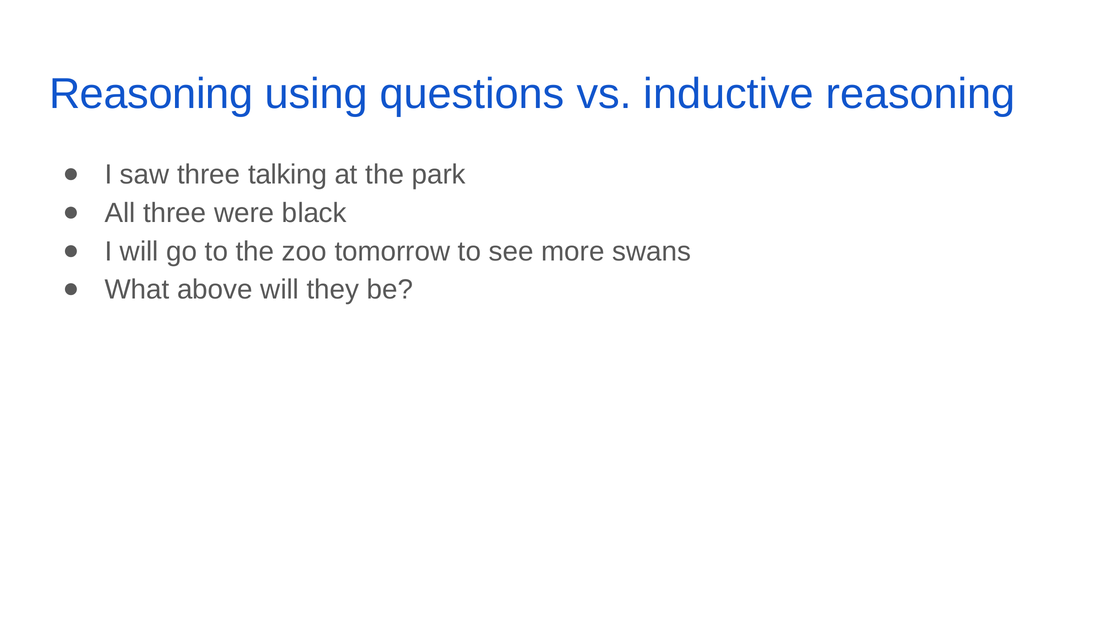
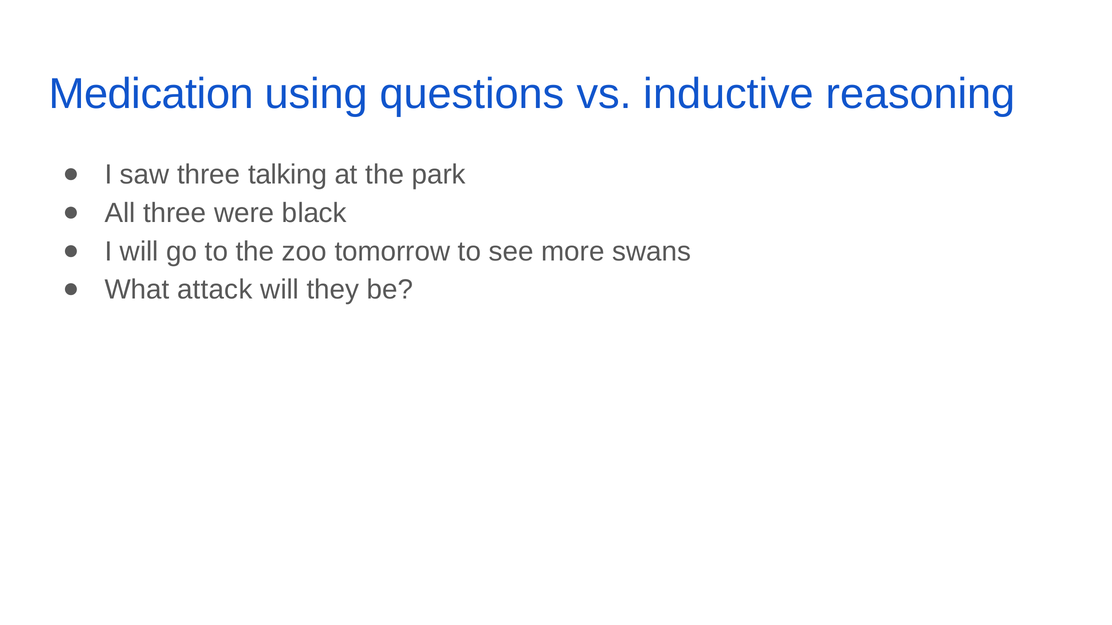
Reasoning: Reasoning -> Medication (151, 94)
above: above -> attack (215, 290)
